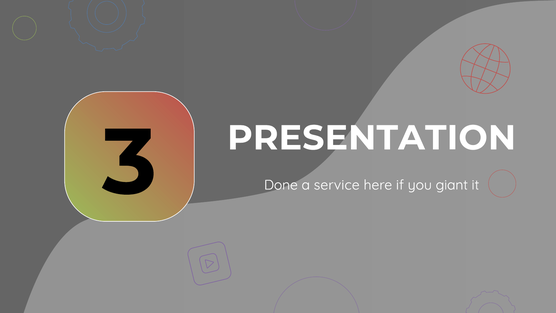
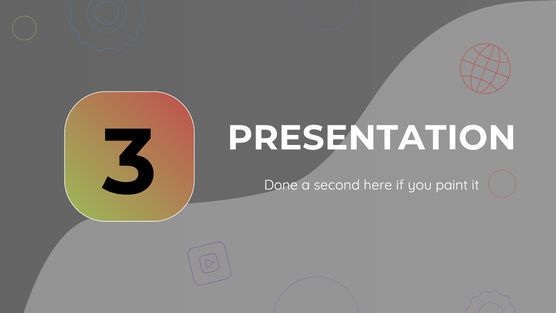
service: service -> second (337, 185)
giant: giant -> paint (452, 185)
